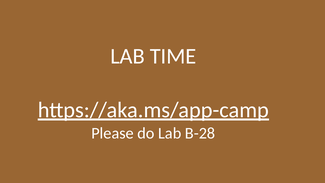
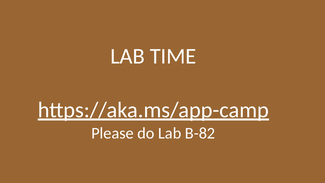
B-28: B-28 -> B-82 (200, 133)
